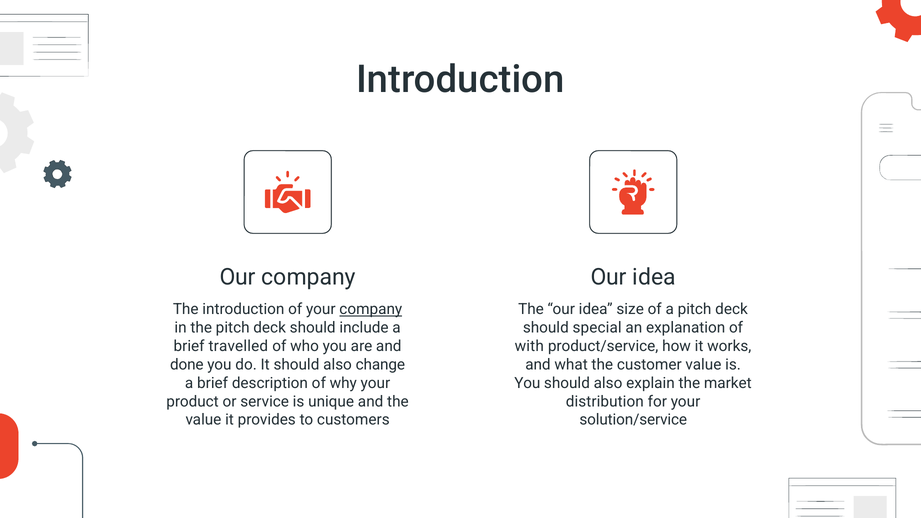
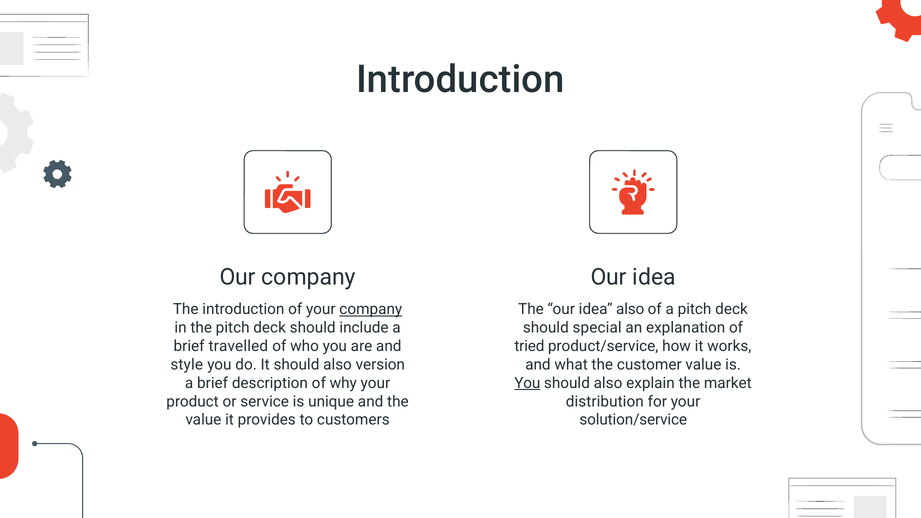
idea size: size -> also (630, 309)
with: with -> tried (529, 346)
done: done -> style (187, 365)
change: change -> version (380, 365)
You underline: none -> present (527, 383)
